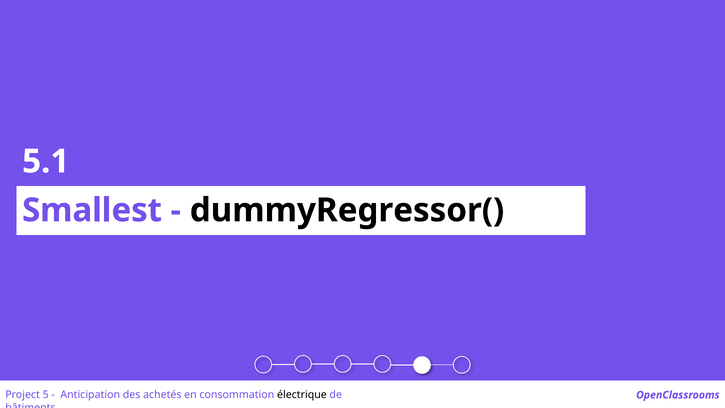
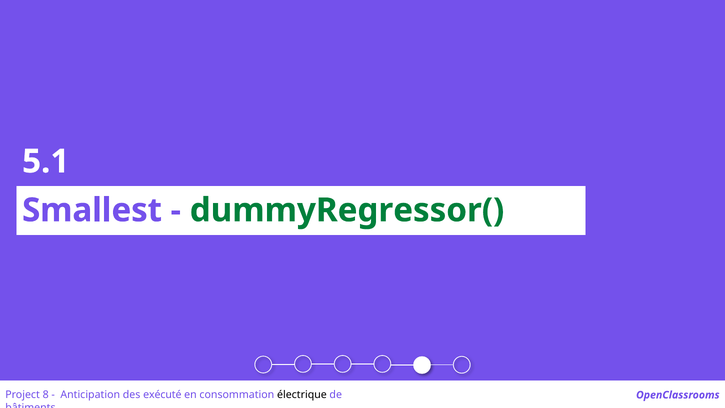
dummyRegressor( colour: black -> green (347, 210)
5: 5 -> 8 (46, 395)
achetés: achetés -> exécuté (162, 395)
